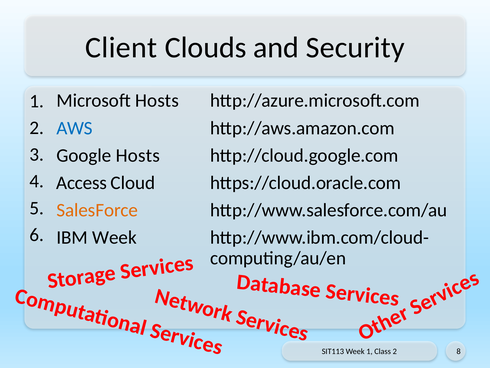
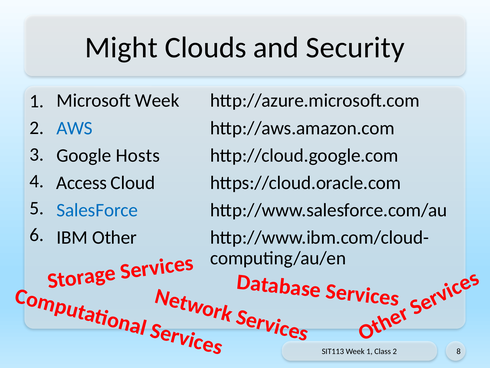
Client: Client -> Might (121, 47)
Microsoft Hosts: Hosts -> Week (157, 101)
SalesForce colour: orange -> blue (97, 210)
IBM Week: Week -> Other (115, 237)
